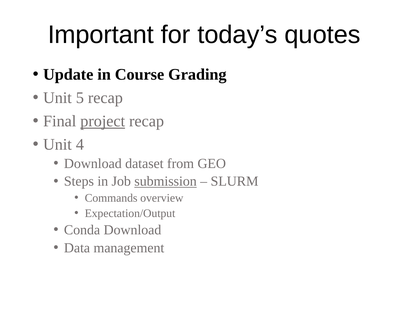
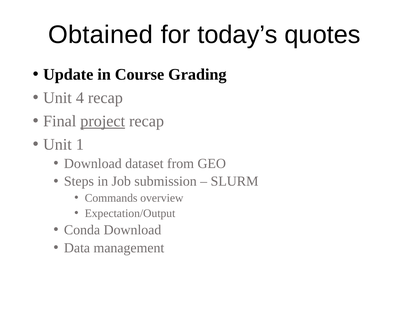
Important: Important -> Obtained (101, 35)
5: 5 -> 4 (80, 98)
4: 4 -> 1 (80, 144)
submission underline: present -> none (166, 181)
